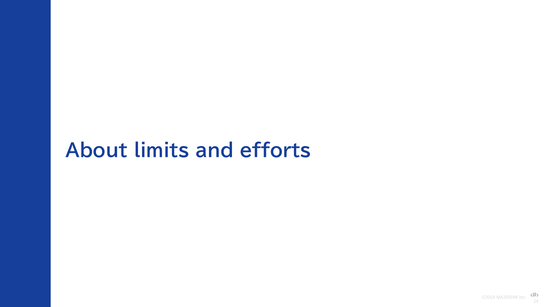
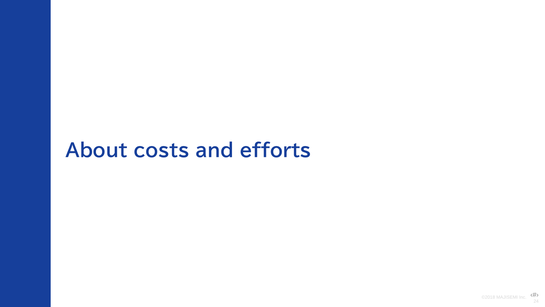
limits: limits -> costs (161, 151)
